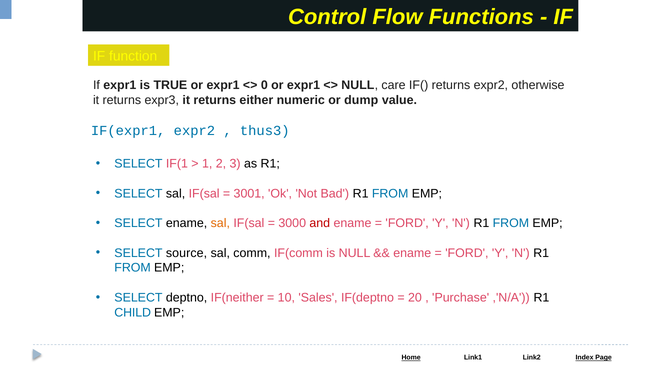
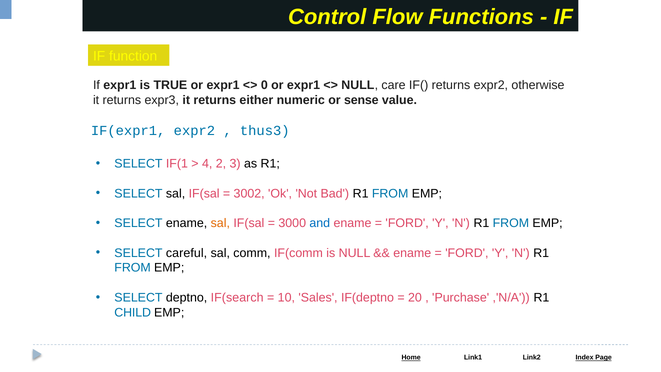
dump: dump -> sense (361, 100)
1: 1 -> 4 (207, 164)
3001: 3001 -> 3002 (249, 193)
and colour: red -> blue (320, 223)
source: source -> careful (187, 253)
IF(neither: IF(neither -> IF(search (237, 297)
